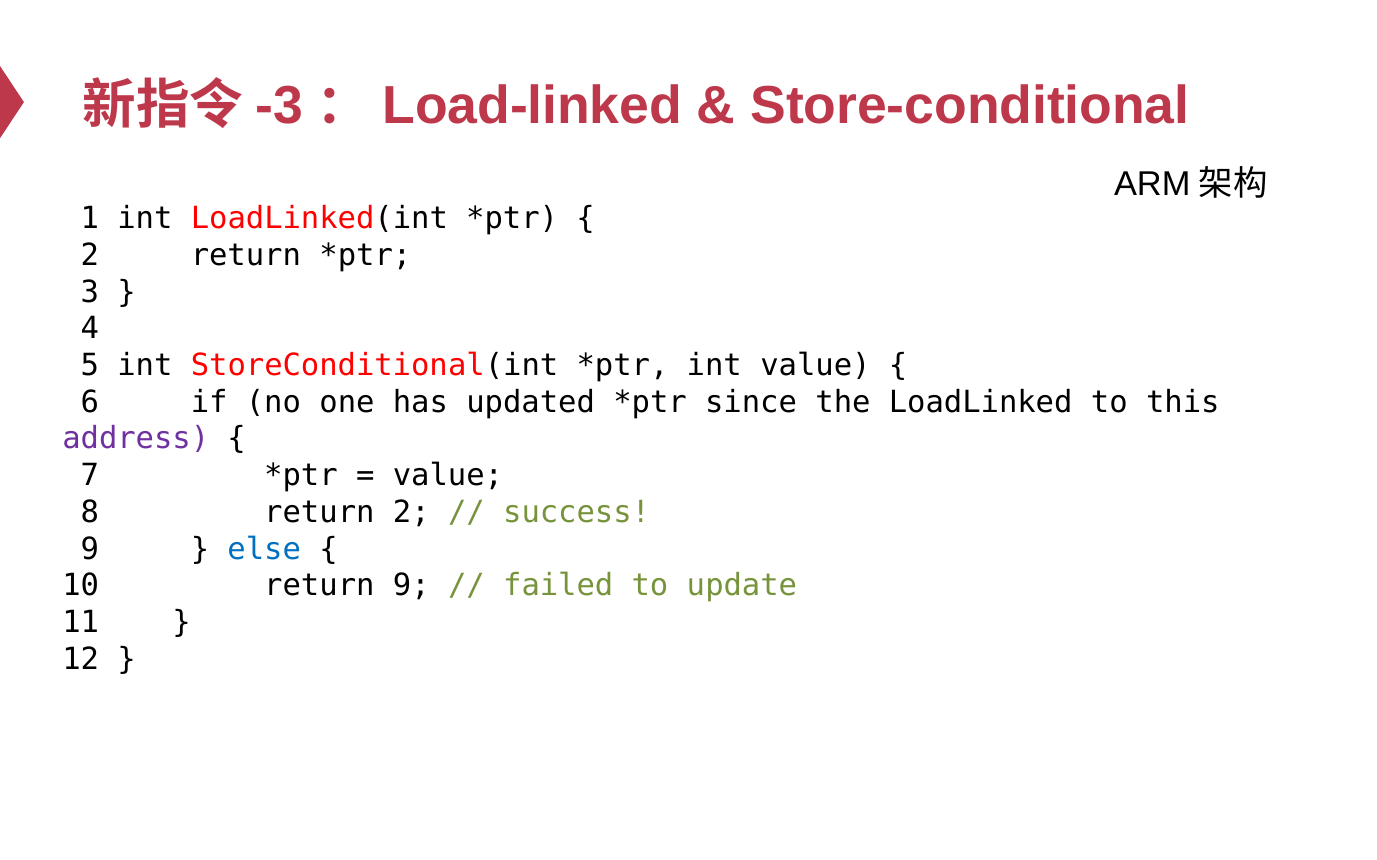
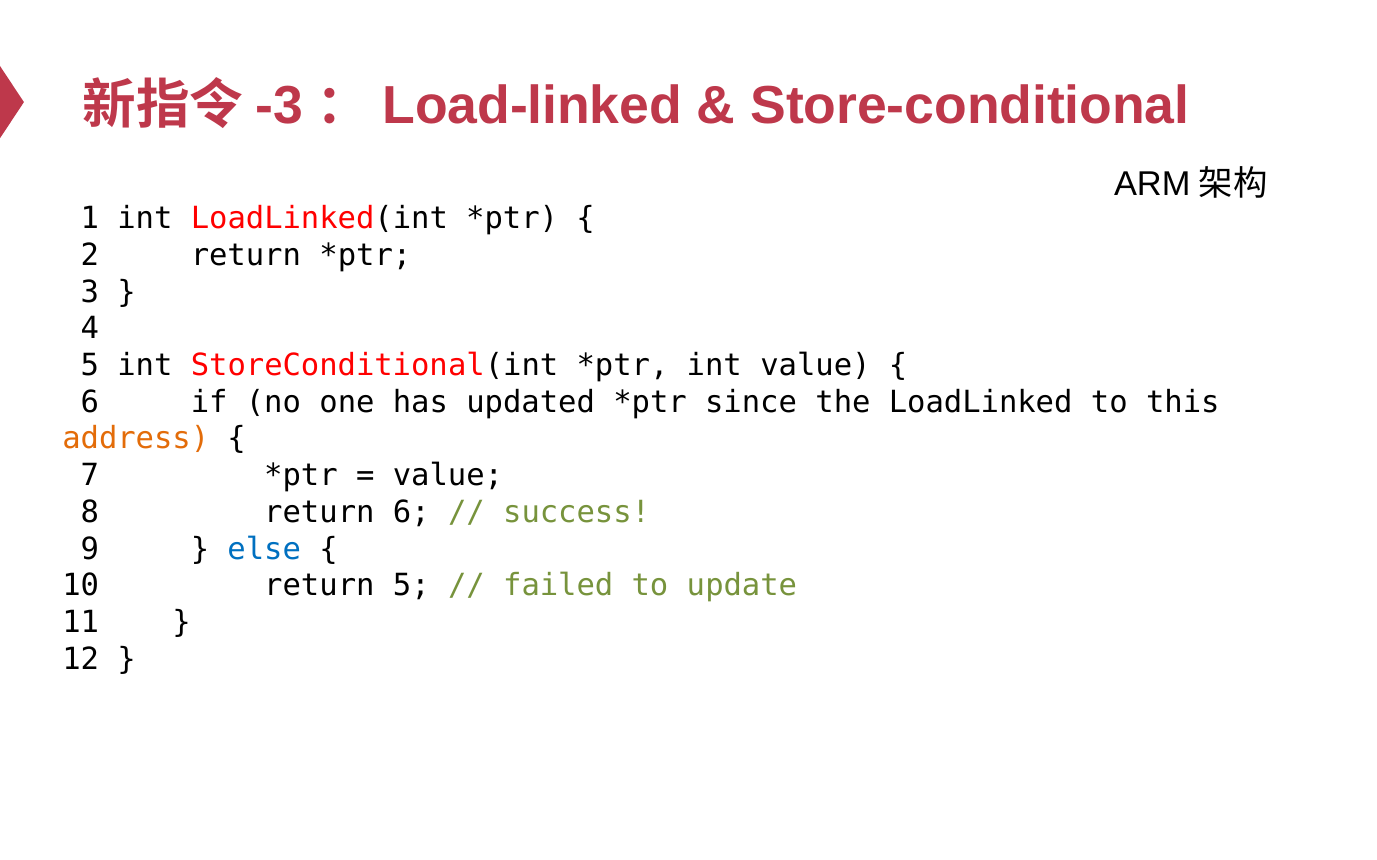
address colour: purple -> orange (136, 439)
return 2: 2 -> 6 (411, 513)
return 9: 9 -> 5 (411, 586)
